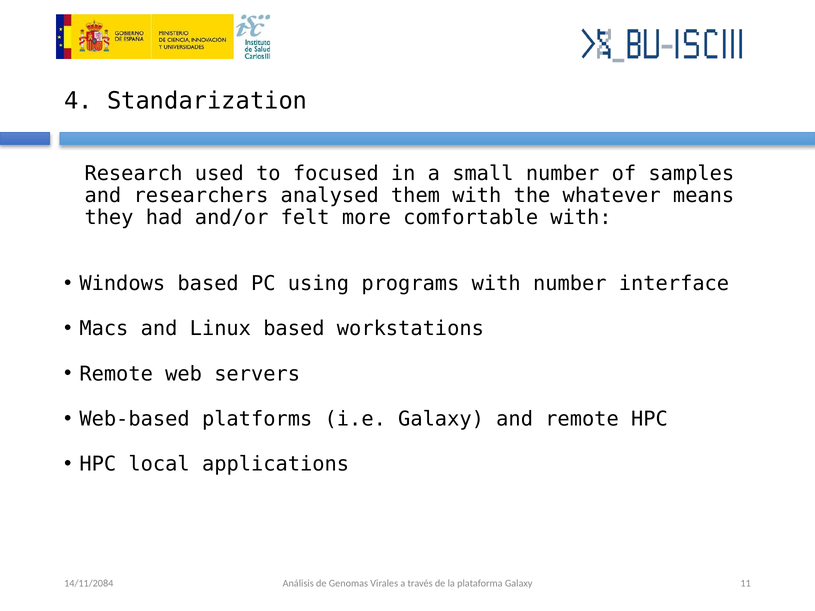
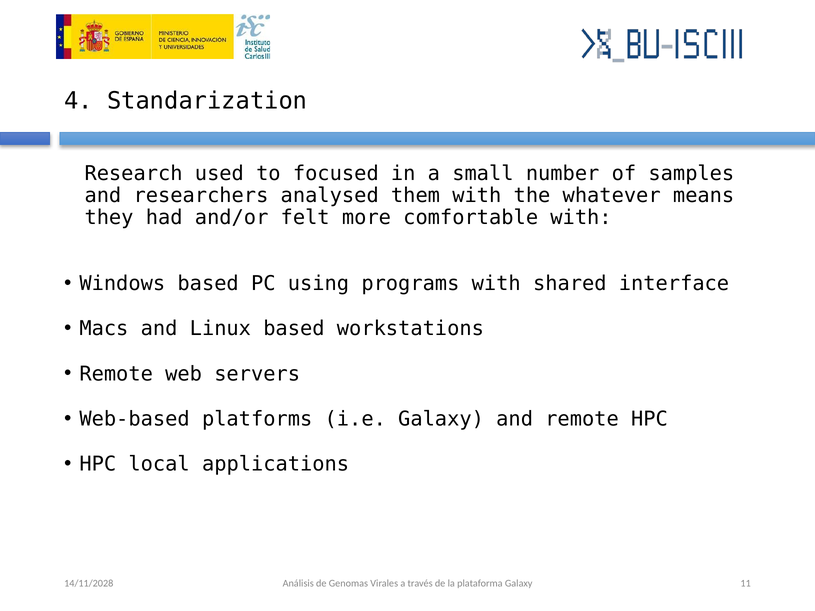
with number: number -> shared (570, 284)
14/11/2084: 14/11/2084 -> 14/11/2028 (89, 583)
